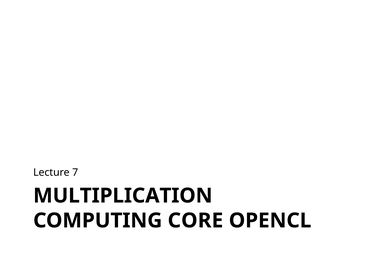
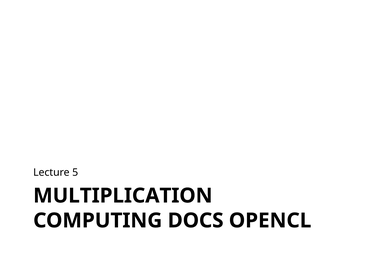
7: 7 -> 5 (75, 172)
CORE: CORE -> DOCS (196, 220)
